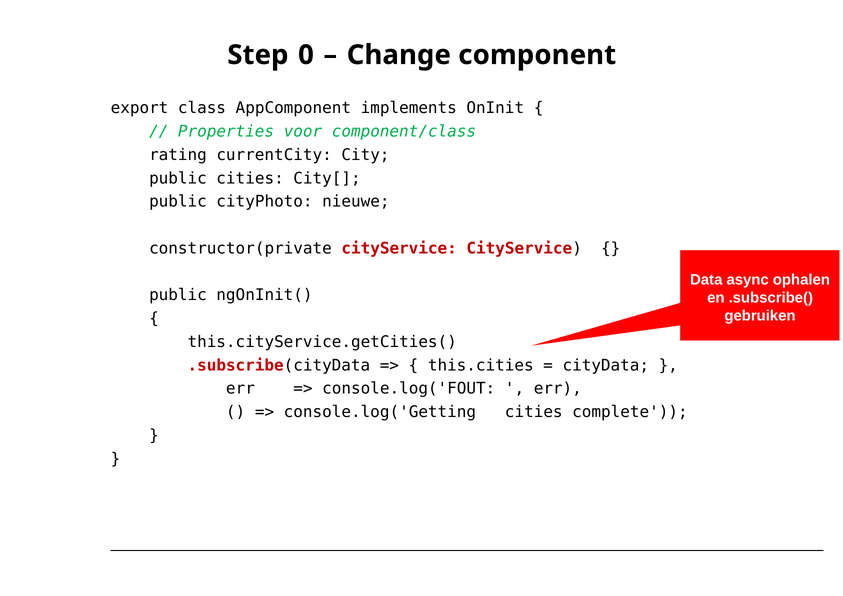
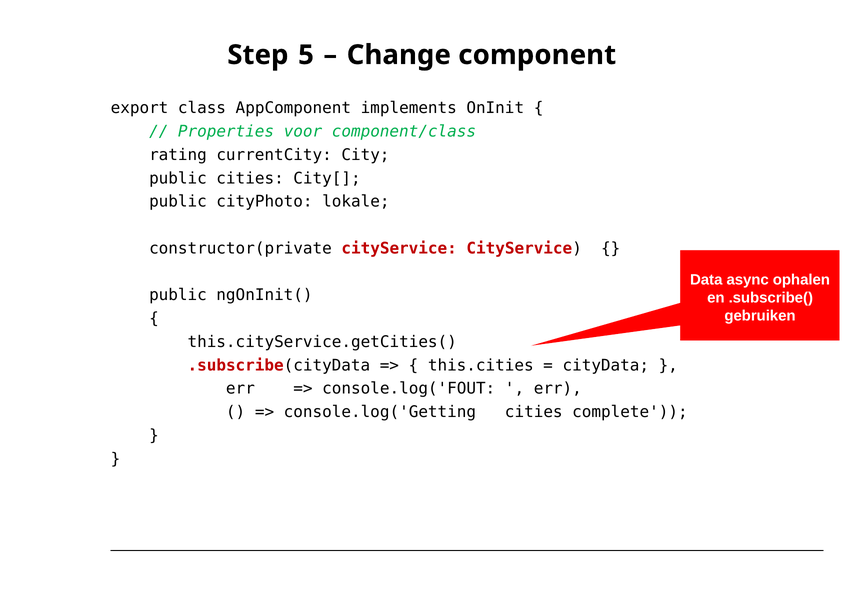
0: 0 -> 5 (306, 55)
nieuwe: nieuwe -> lokale (356, 202)
